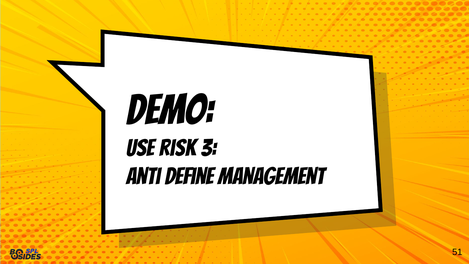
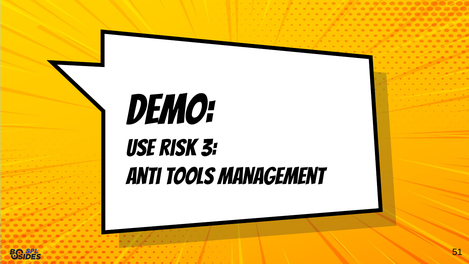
Define: Define -> Tools (189, 177)
